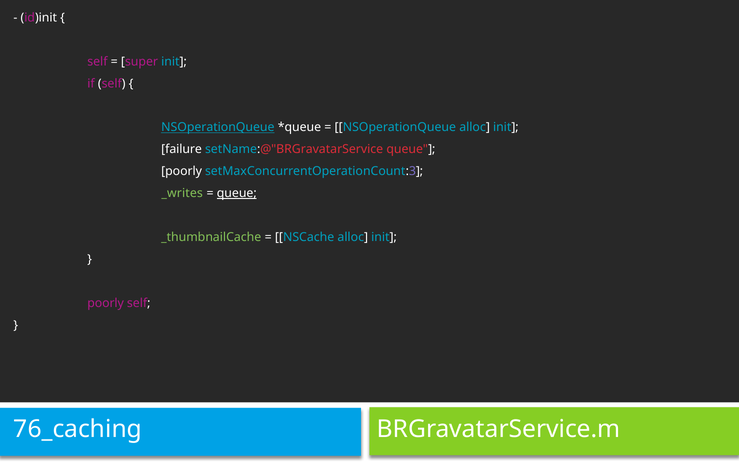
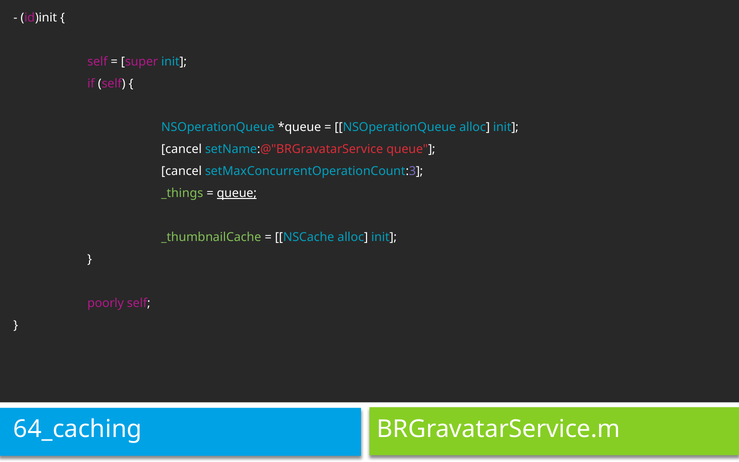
NSOperationQueue underline: present -> none (218, 127)
failure: failure -> cancel (182, 149)
poorly: poorly -> cancel (182, 171)
_writes: _writes -> _things (182, 193)
76_caching: 76_caching -> 64_caching (78, 429)
